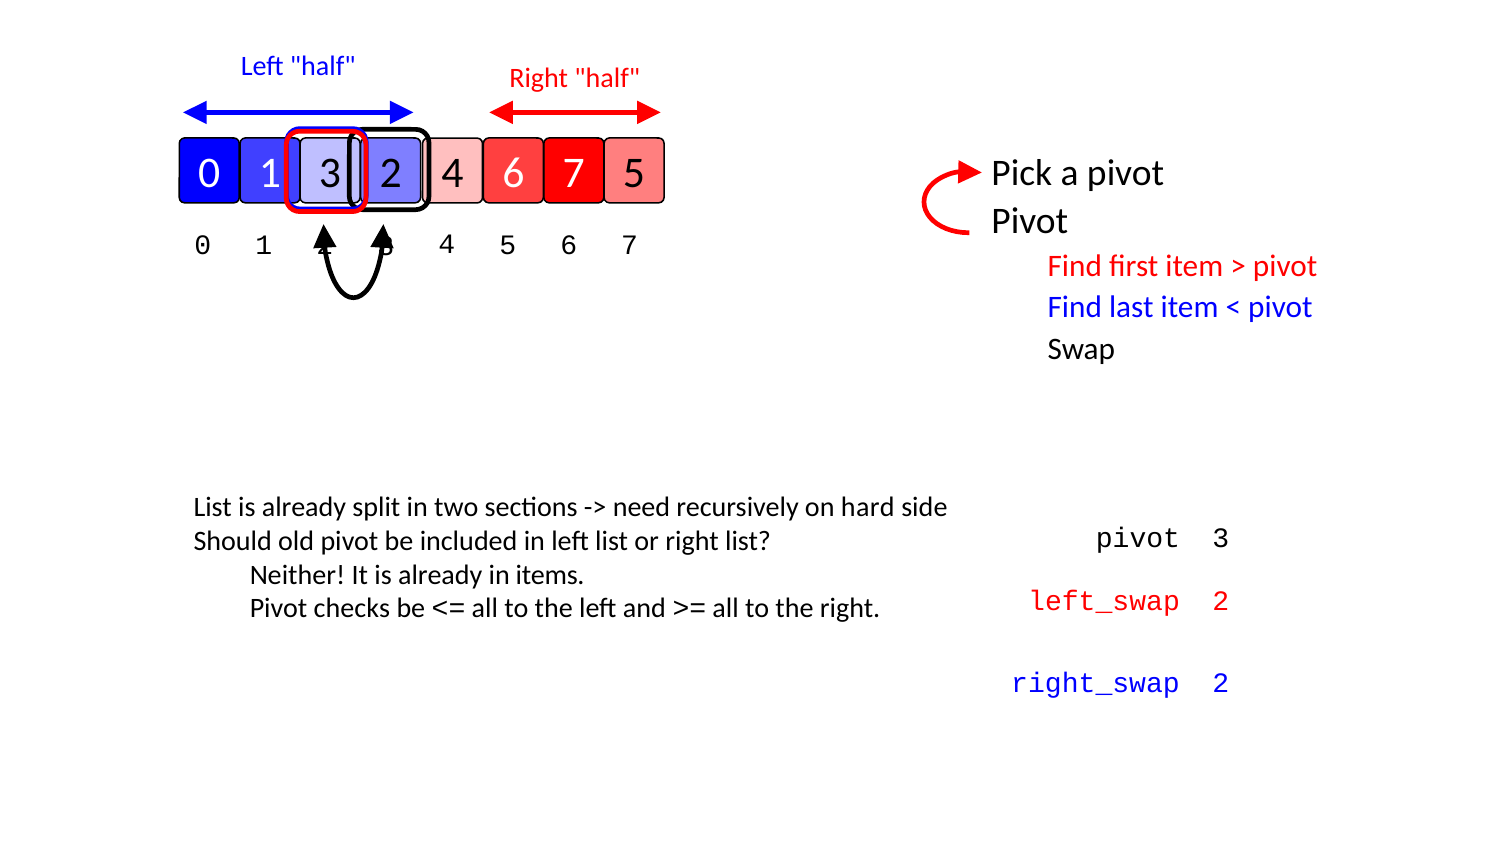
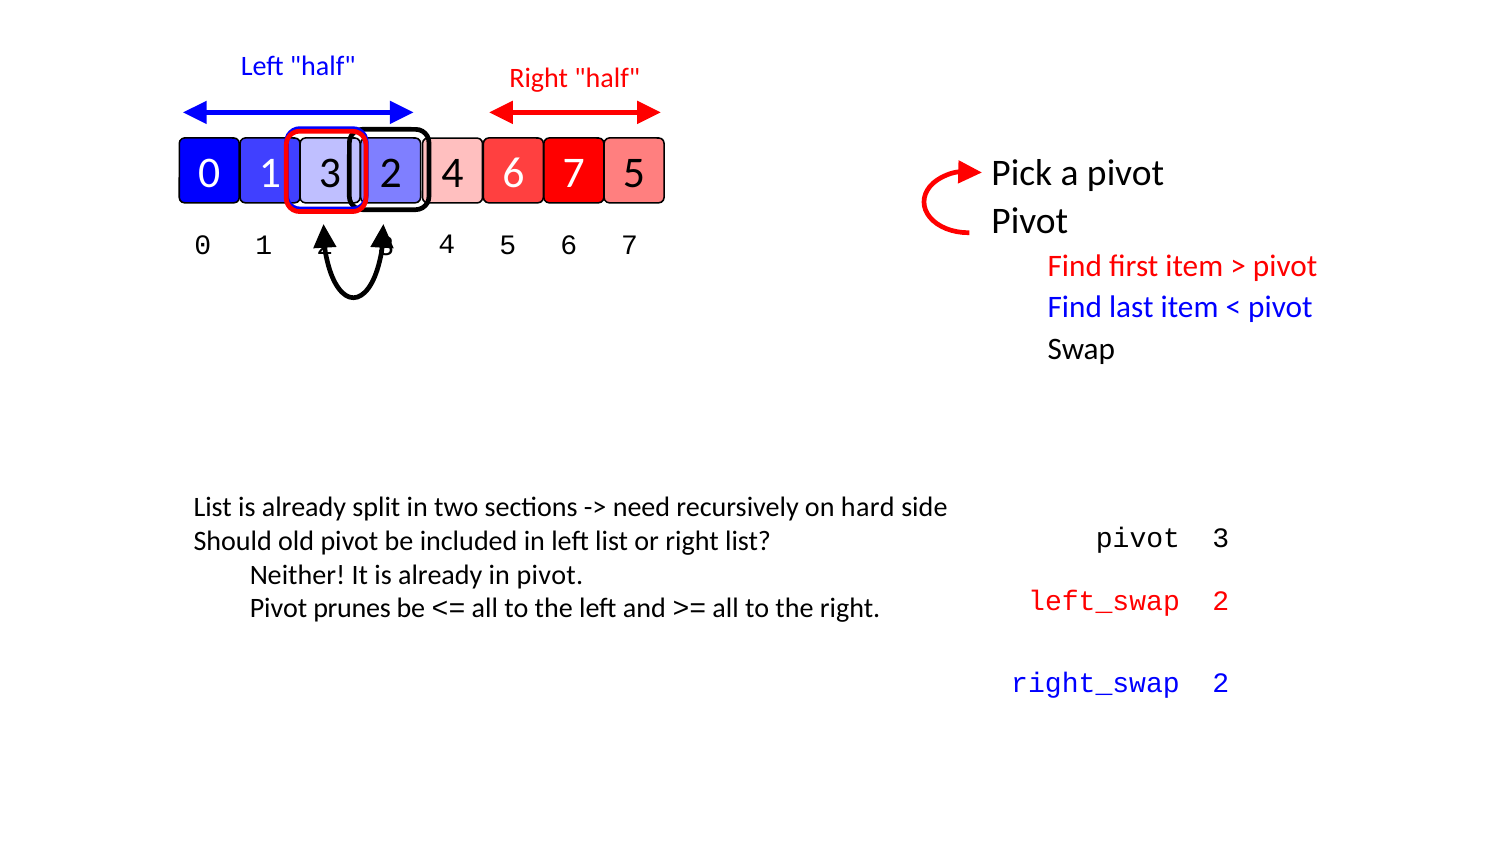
in items: items -> pivot (550, 575)
checks: checks -> prunes (352, 609)
